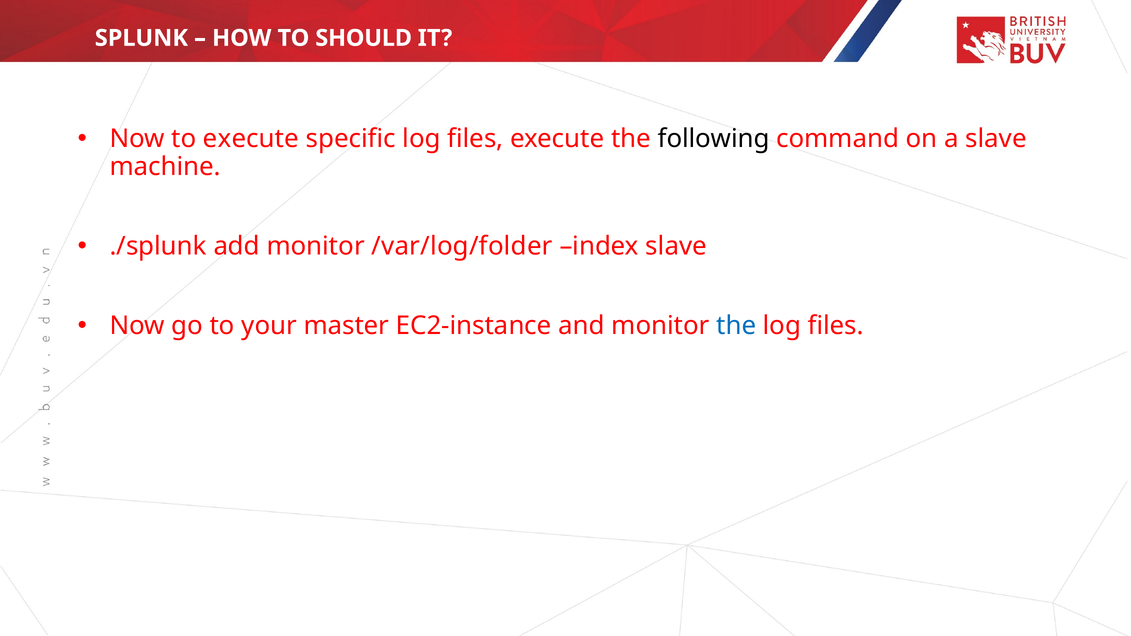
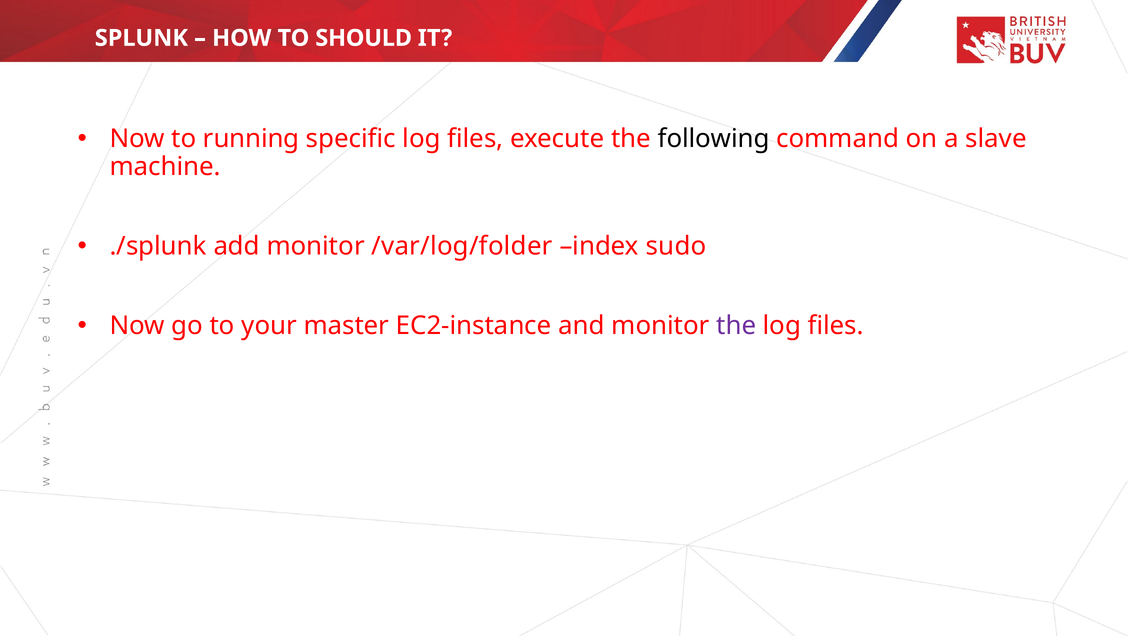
to execute: execute -> running (251, 139)
index slave: slave -> sudo (676, 246)
the colour: blue -> purple (736, 326)
